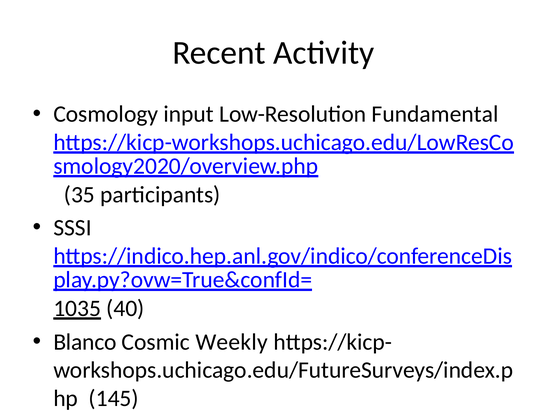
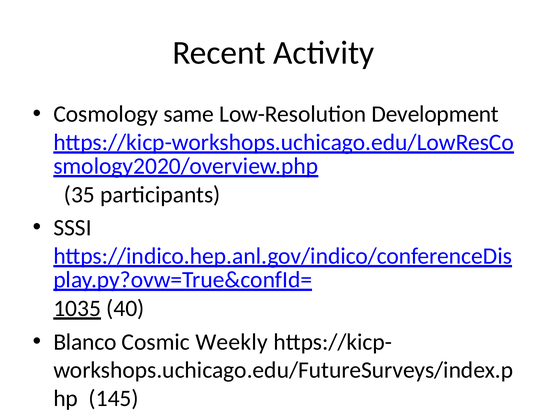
input: input -> same (189, 114)
Fundamental: Fundamental -> Development (435, 114)
